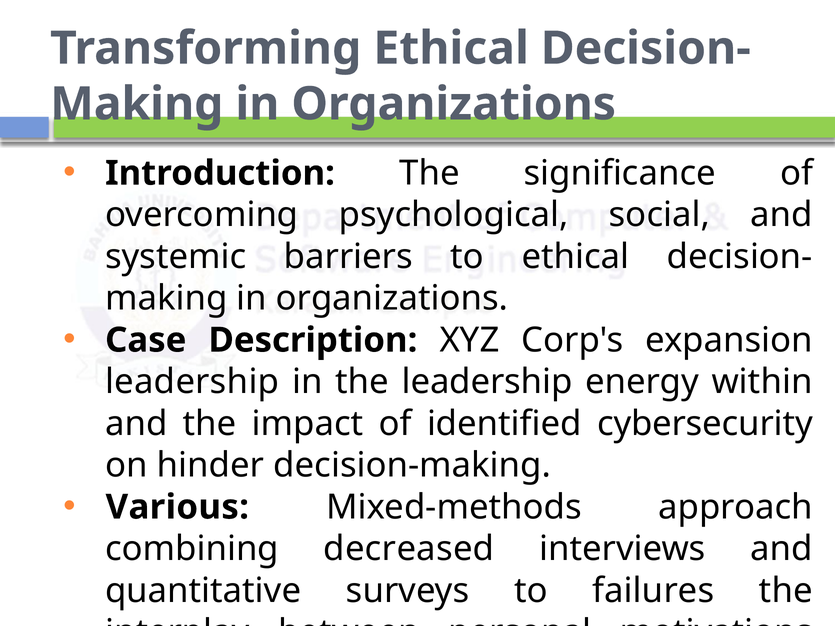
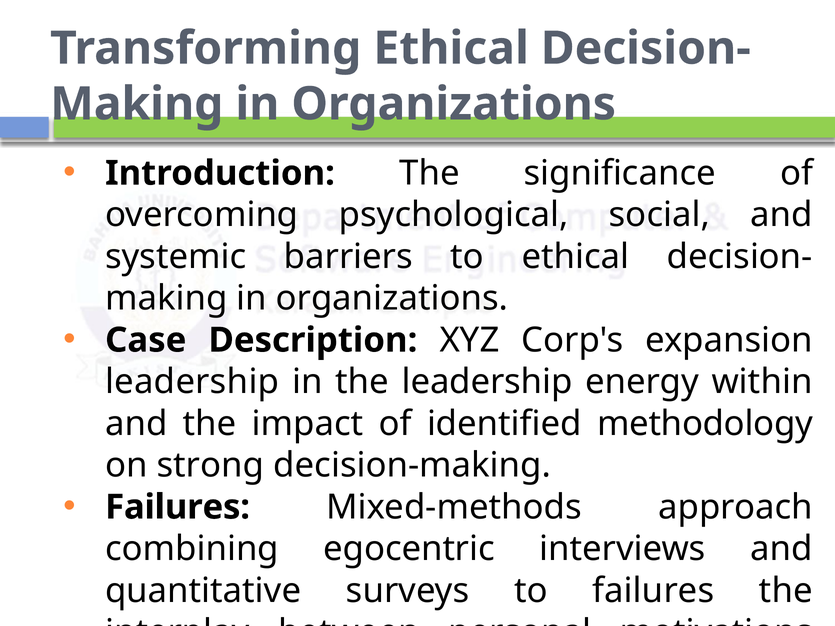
cybersecurity: cybersecurity -> methodology (705, 424)
hinder: hinder -> strong (210, 466)
Various: Various -> Failures (178, 507)
decreased: decreased -> egocentric (409, 549)
